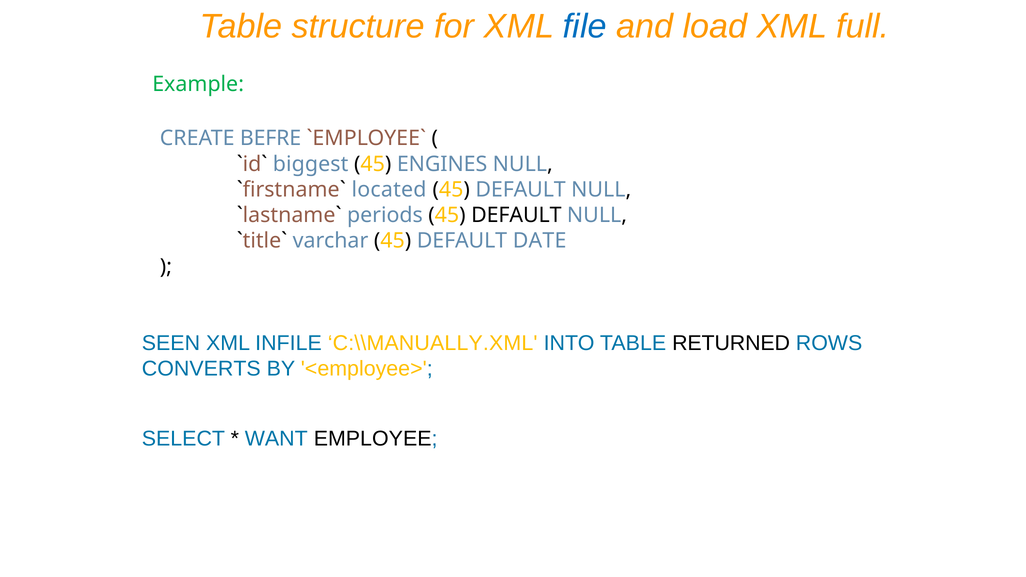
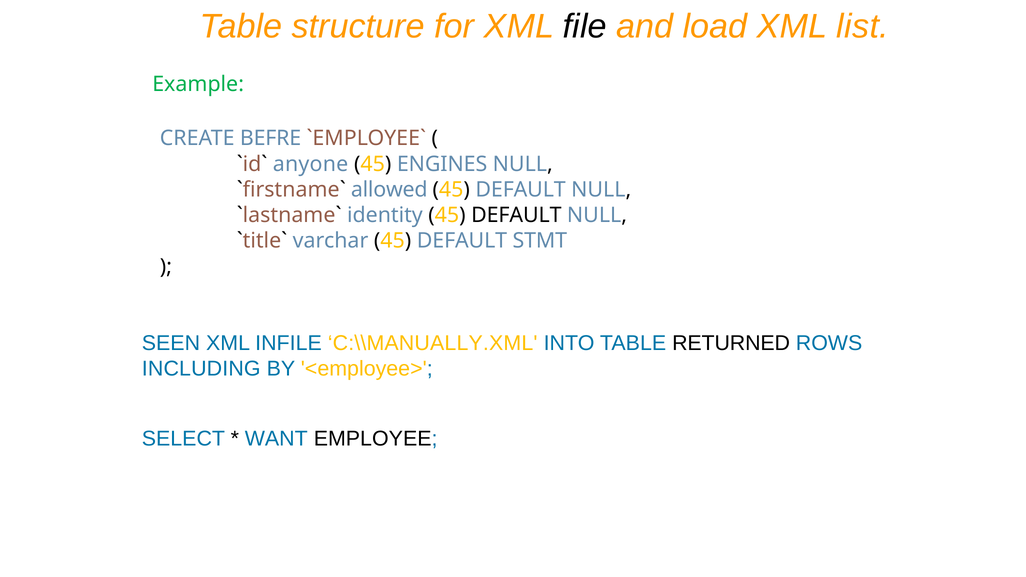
file colour: blue -> black (585, 27)
full: full -> list (863, 27)
biggest: biggest -> anyone (311, 164)
located: located -> allowed (389, 190)
periods: periods -> identity (385, 215)
DATE: DATE -> STMT (540, 241)
CONVERTS: CONVERTS -> INCLUDING (201, 369)
